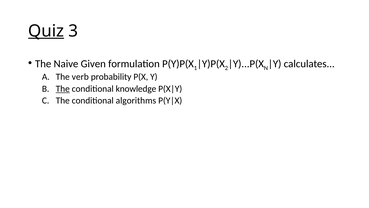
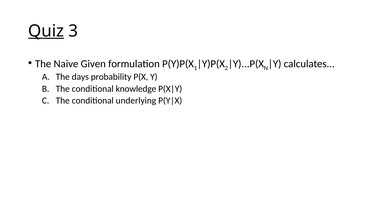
verb: verb -> days (80, 77)
The underline: present -> none (63, 89)
algorithms: algorithms -> underlying (136, 100)
